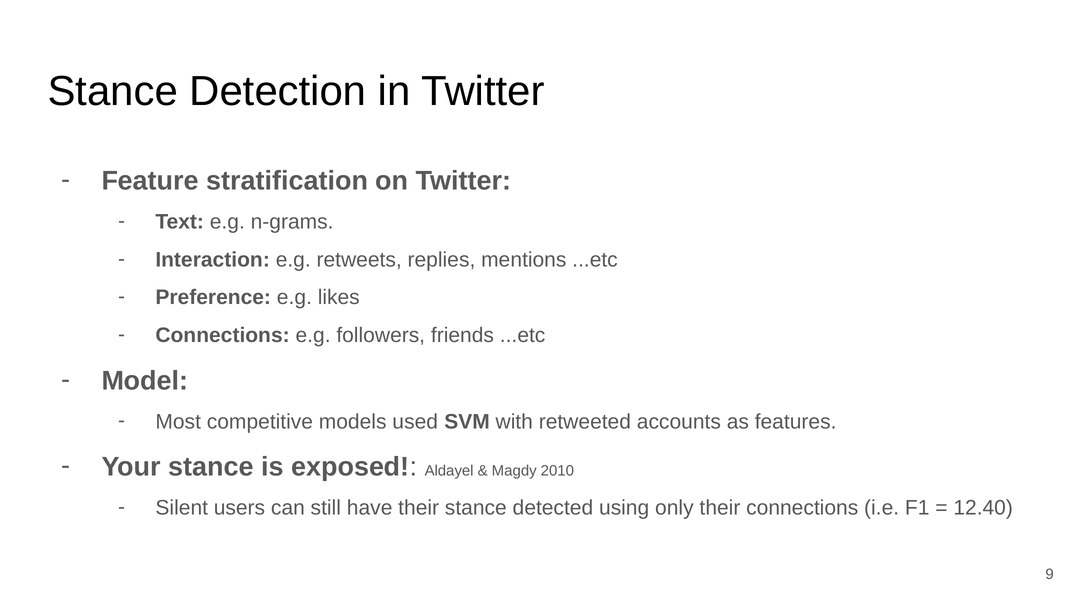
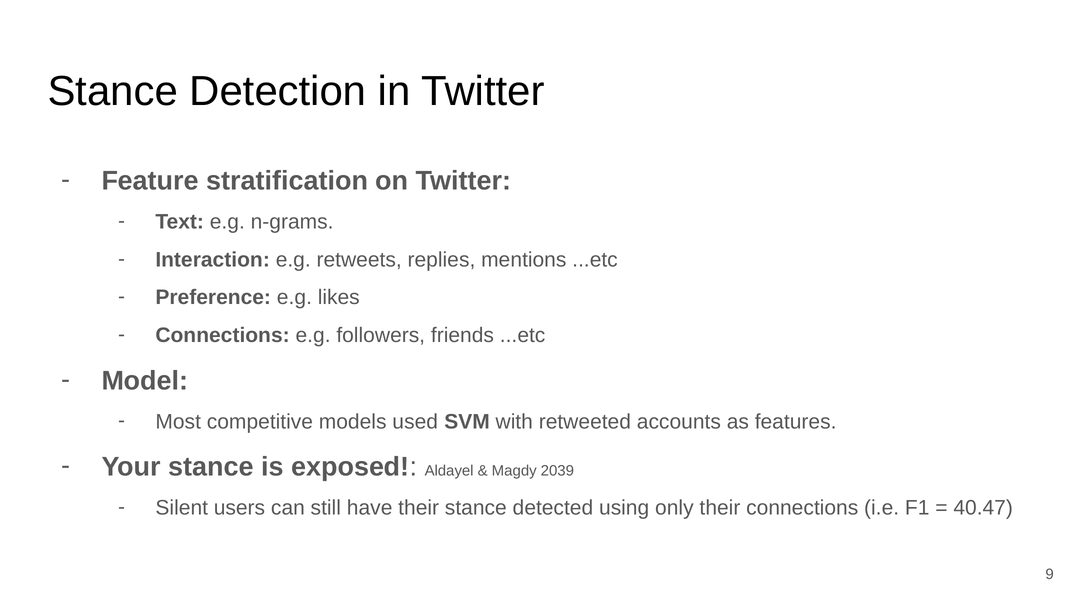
2010: 2010 -> 2039 (557, 471)
12.40: 12.40 -> 40.47 (983, 508)
